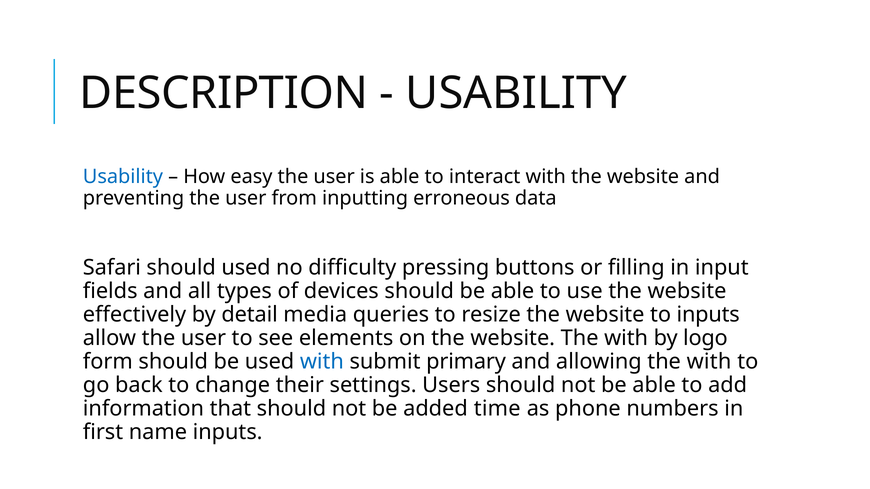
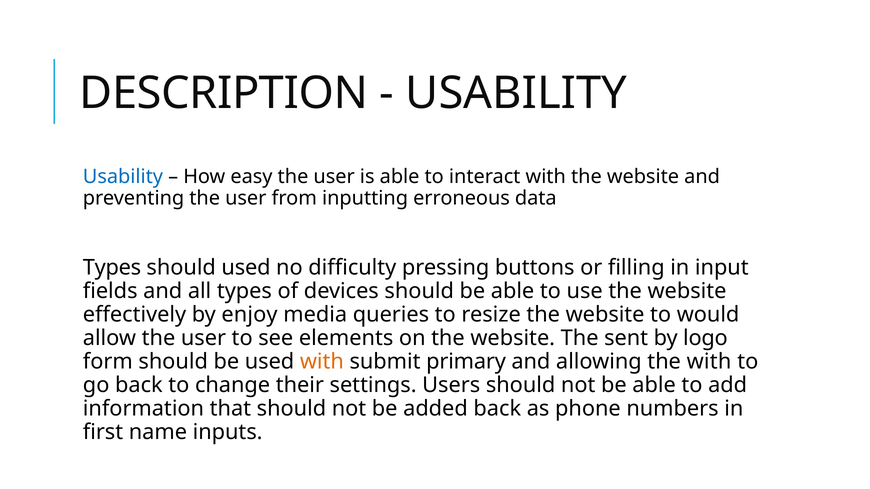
Safari: Safari -> Types (112, 268)
detail: detail -> enjoy (250, 315)
to inputs: inputs -> would (708, 315)
website The with: with -> sent (626, 338)
with colour: blue -> orange (322, 362)
added time: time -> back (497, 409)
